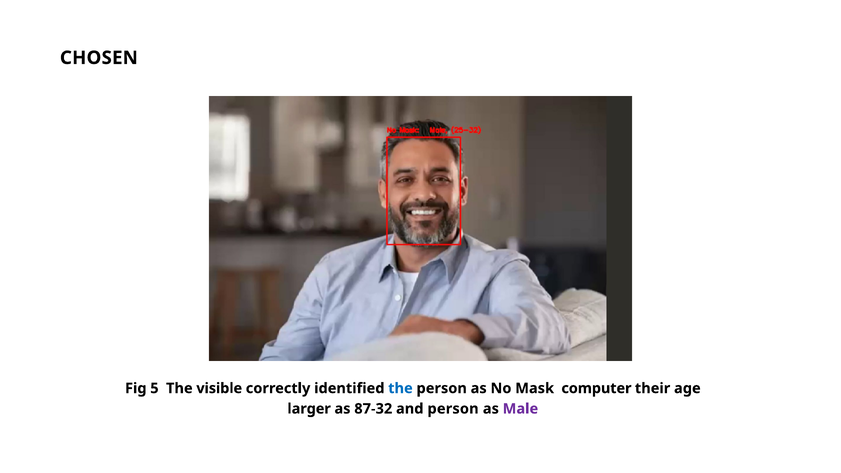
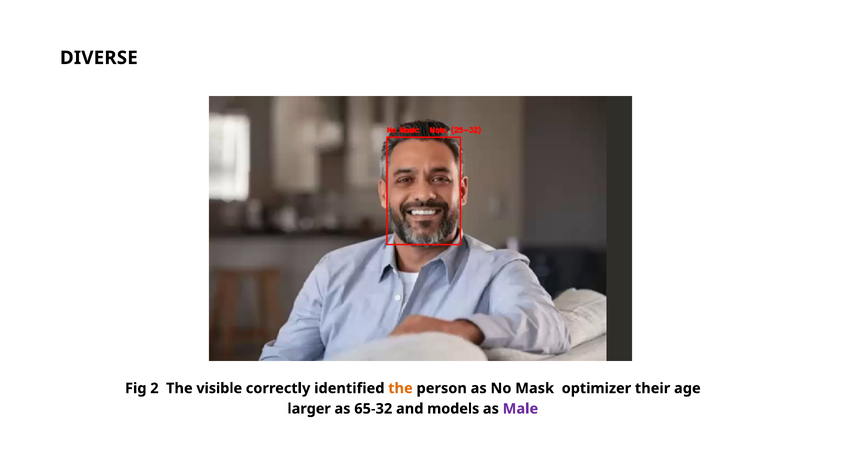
CHOSEN: CHOSEN -> DIVERSE (99, 58)
5: 5 -> 2 (154, 388)
the colour: blue -> orange (400, 388)
computer: computer -> optimizer (596, 388)
87-32: 87-32 -> 65-32 (373, 409)
and person: person -> models (453, 409)
